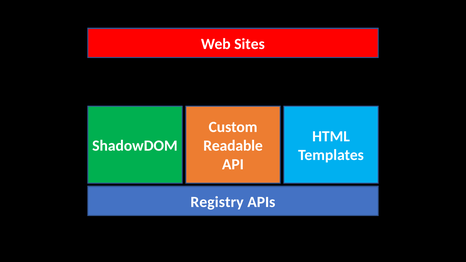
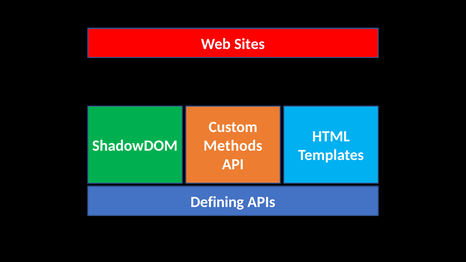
Readable: Readable -> Methods (233, 146)
Registry: Registry -> Defining (217, 202)
